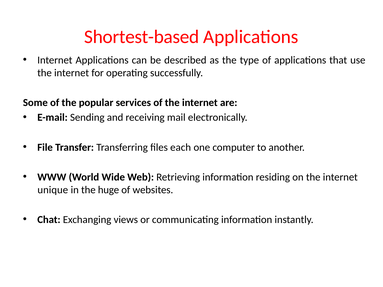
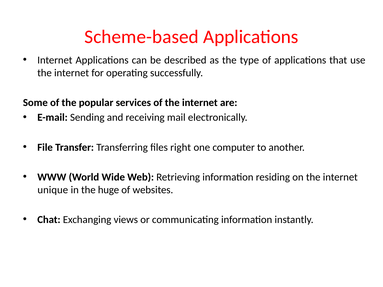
Shortest-based: Shortest-based -> Scheme-based (142, 37)
each: each -> right (181, 147)
